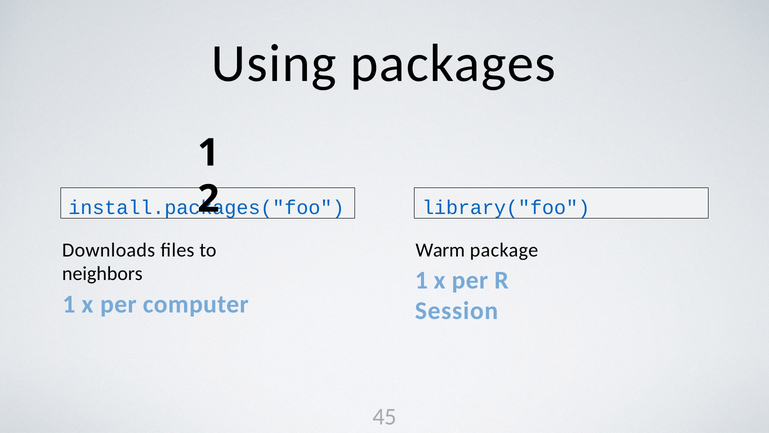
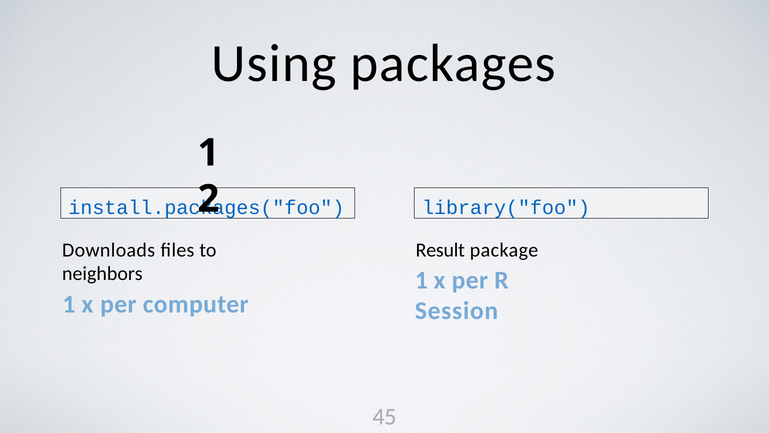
Warm: Warm -> Result (440, 250)
